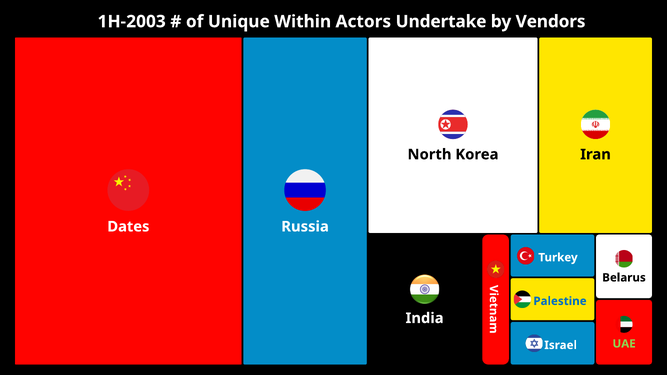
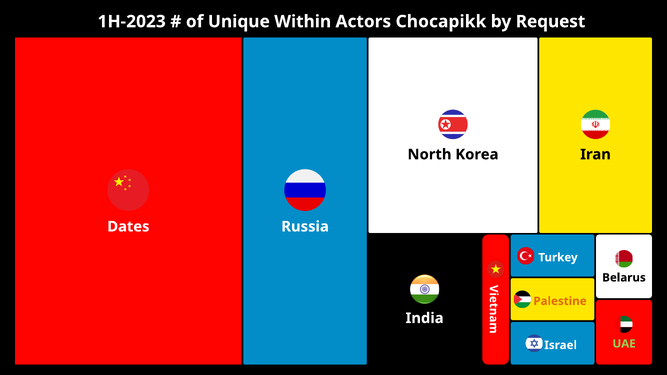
1H-2003: 1H-2003 -> 1H-2023 (132, 22)
Undertake: Undertake -> Chocapikk (441, 22)
Vendors: Vendors -> Request (551, 22)
Palestine colour: blue -> orange (560, 301)
